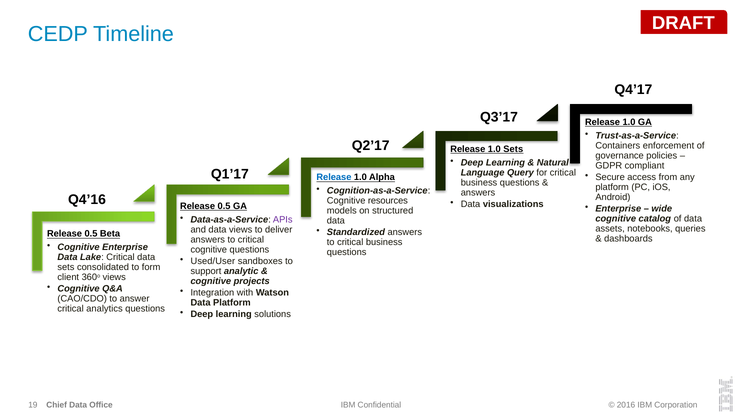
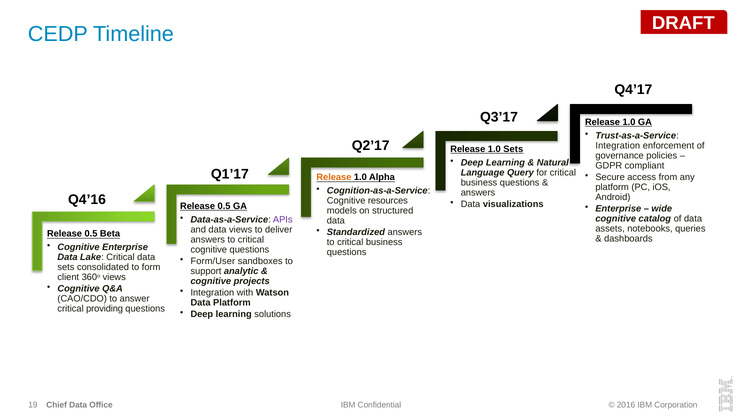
Containers: Containers -> Integration (618, 145)
Release colour: blue -> orange (334, 177)
Used/User: Used/User -> Form/User (213, 261)
analytics: analytics -> providing (105, 308)
